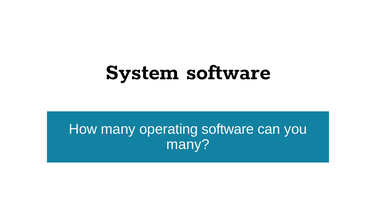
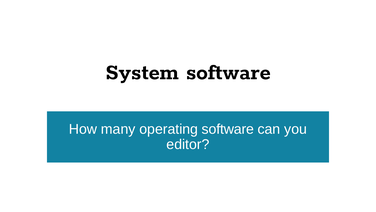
many: many -> editor (188, 144)
